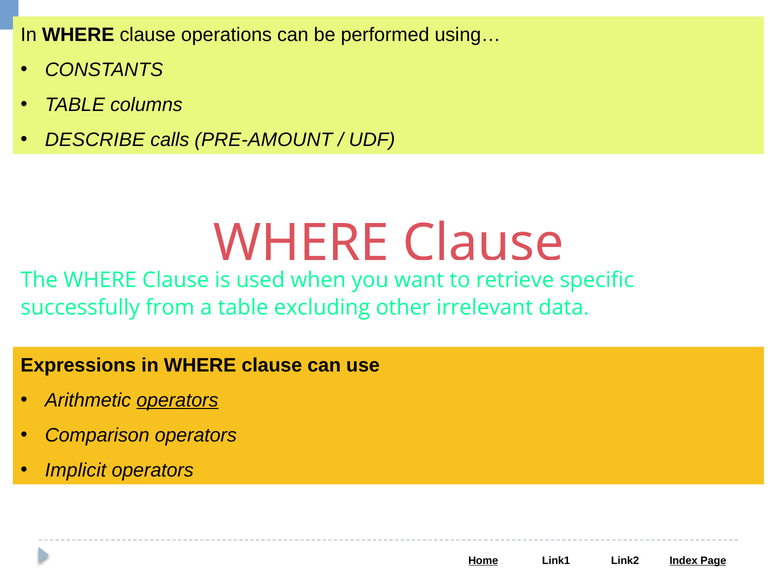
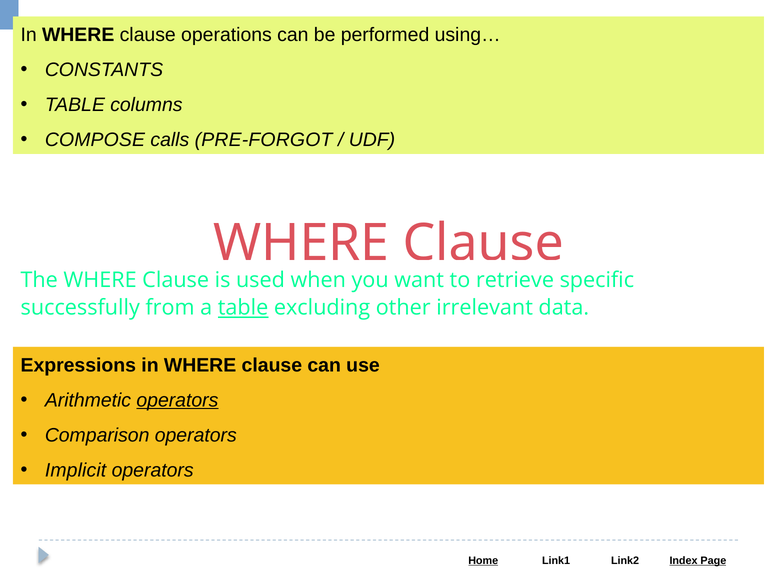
DESCRIBE: DESCRIBE -> COMPOSE (95, 140)
PRE-AMOUNT: PRE-AMOUNT -> PRE-FORGOT (264, 140)
table underline: none -> present (243, 308)
